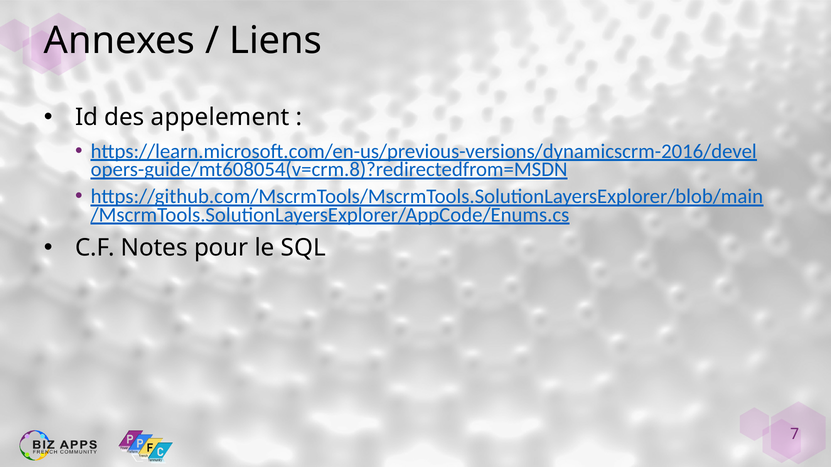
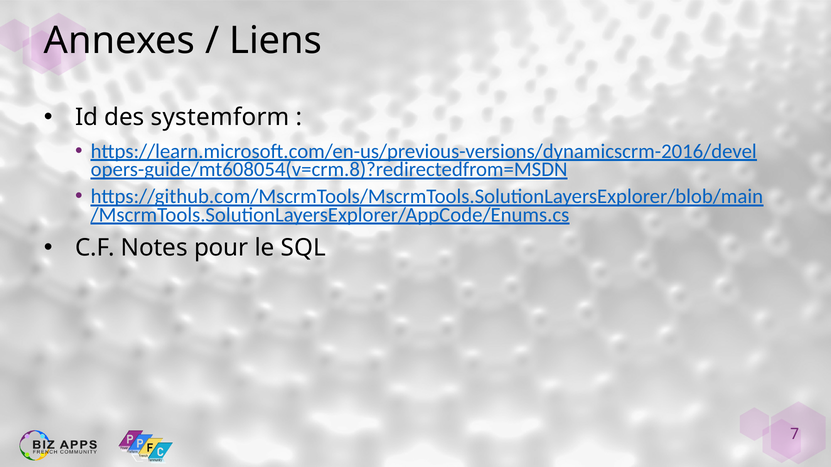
appelement: appelement -> systemform (220, 117)
